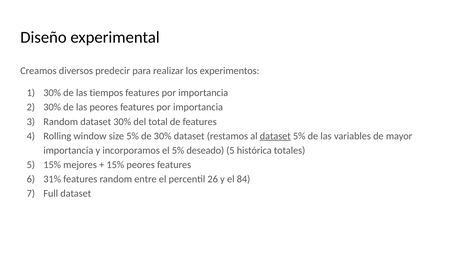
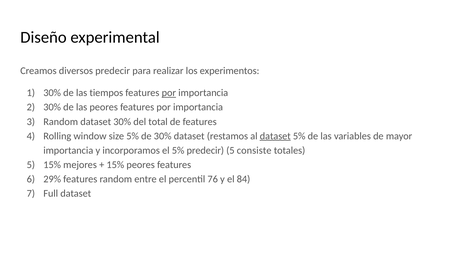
por underline: none -> present (169, 93)
5% deseado: deseado -> predecir (205, 151)
histórica: histórica -> consiste (254, 151)
31%: 31% -> 29% (52, 179)
26: 26 -> 76 (213, 179)
